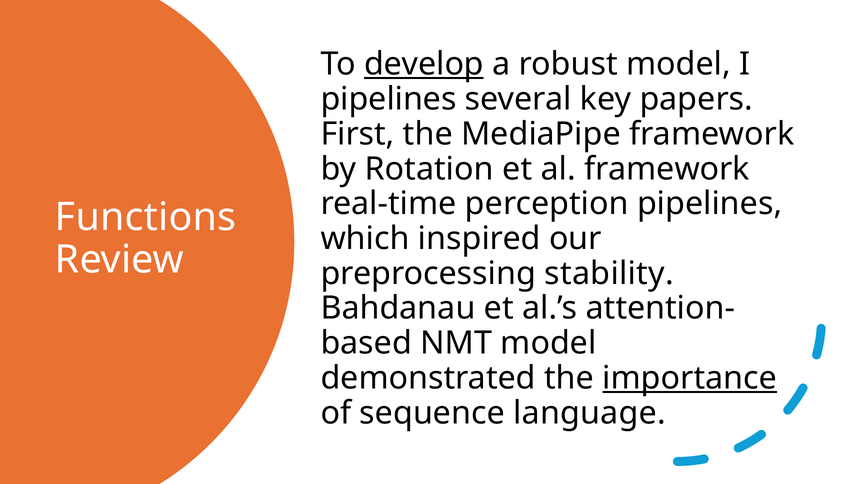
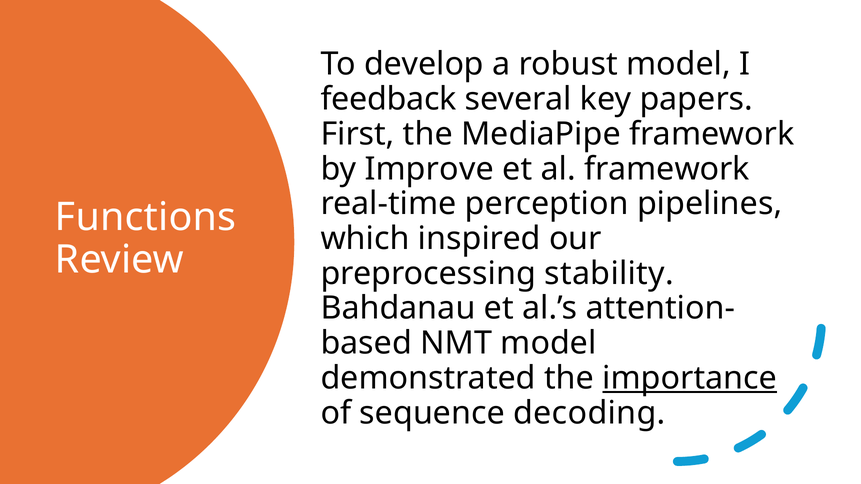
develop underline: present -> none (424, 64)
pipelines: pipelines -> feedback (389, 99)
Rotation: Rotation -> Improve (429, 169)
language: language -> decoding (589, 413)
